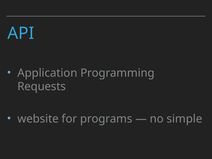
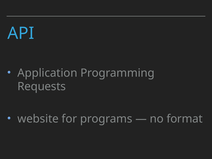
simple: simple -> format (185, 119)
